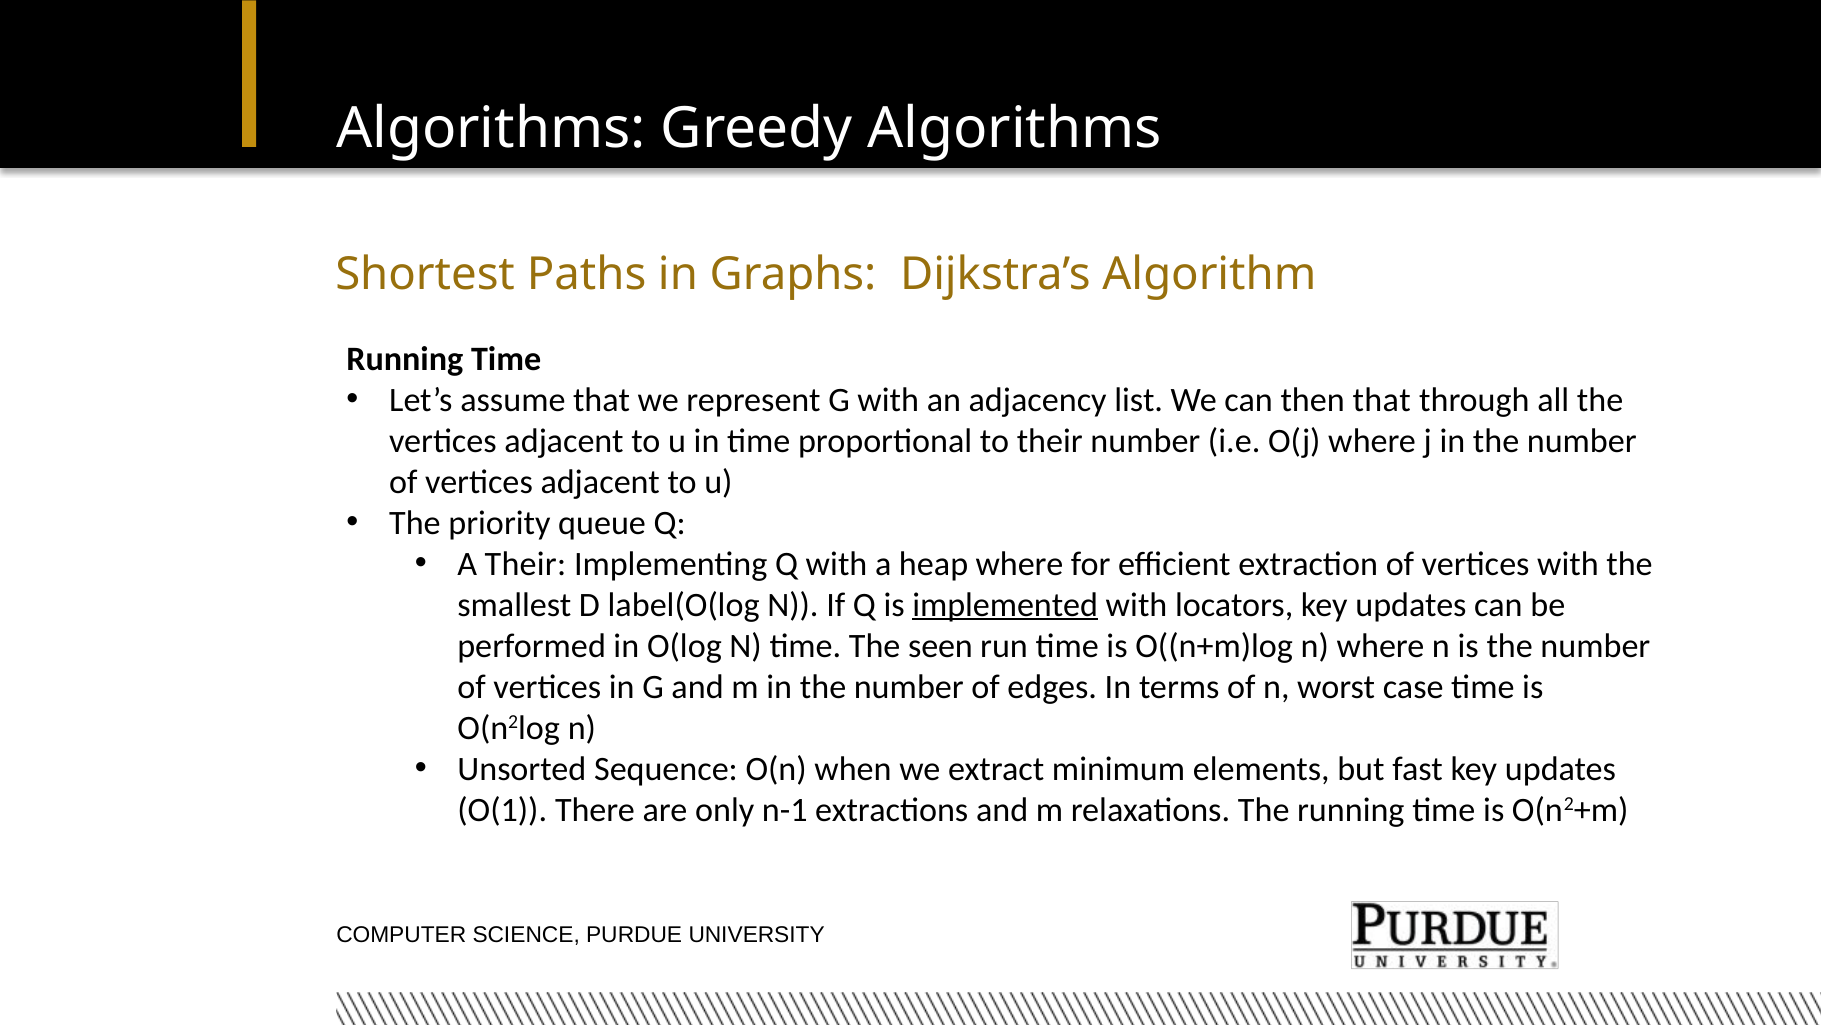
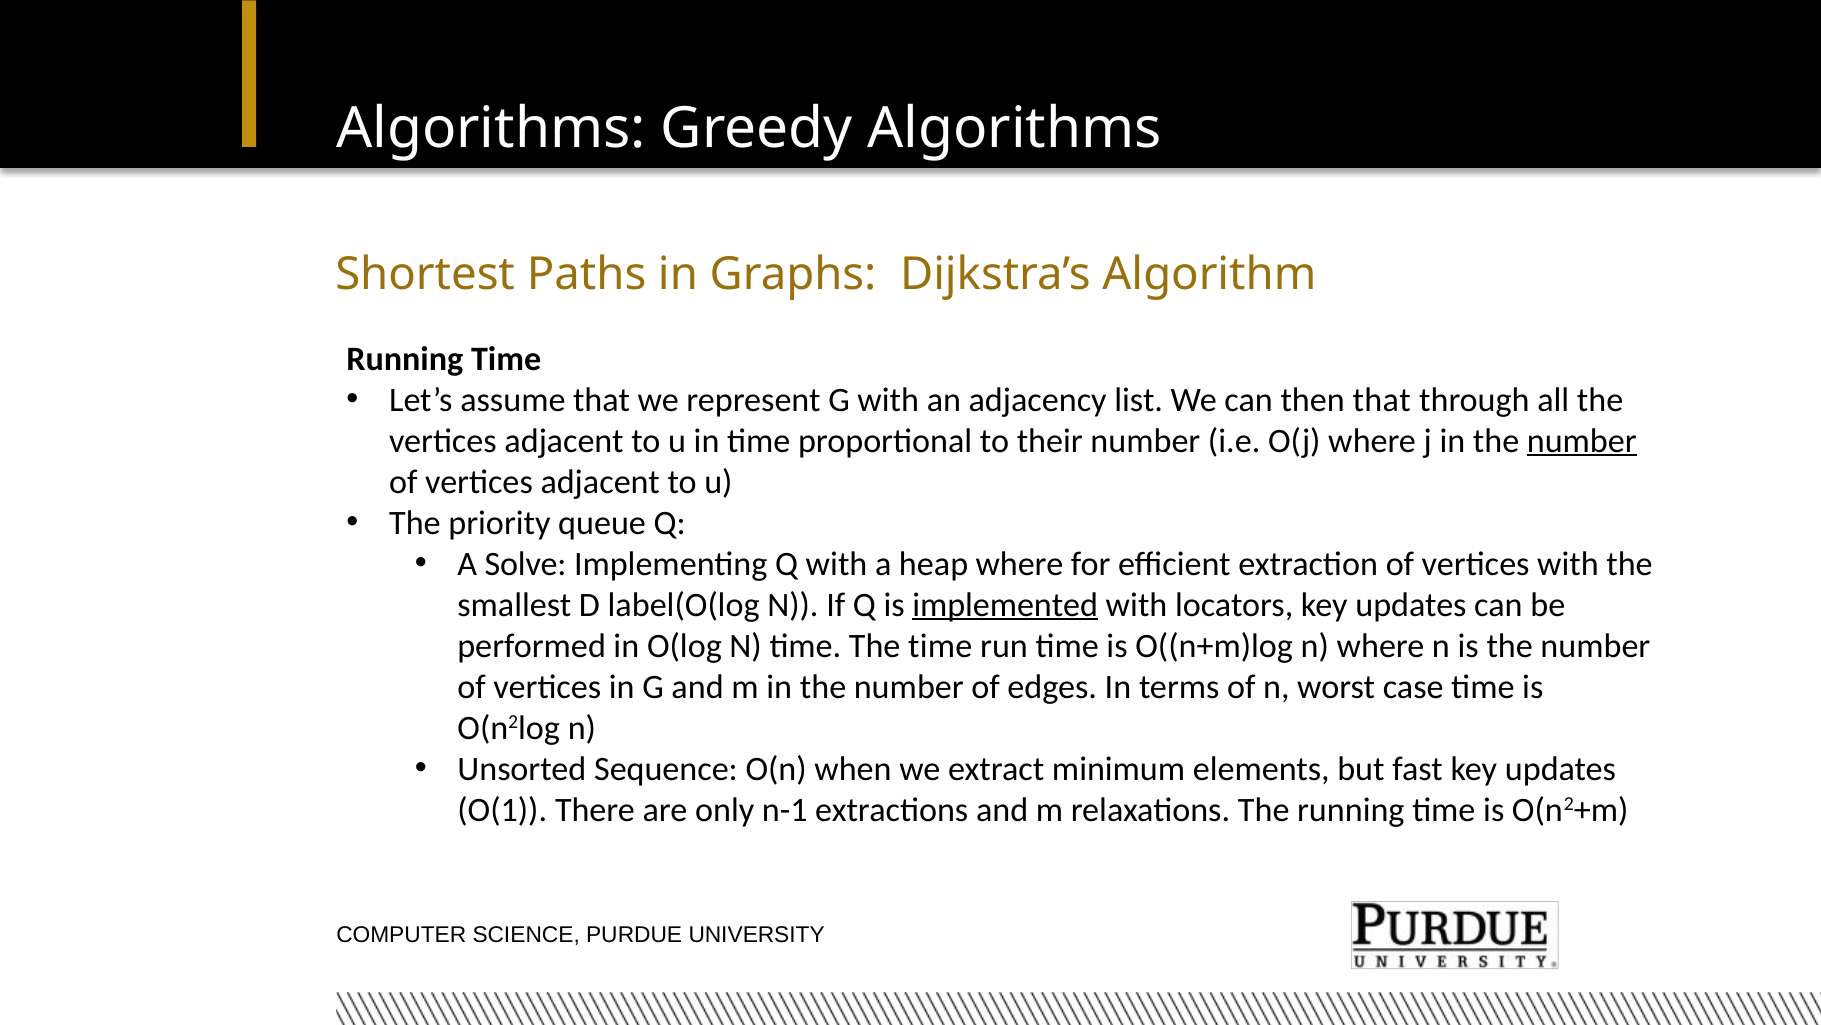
number underline: none -> present (1582, 440)
A Their: Their -> Solve (526, 563)
The seen: seen -> time (940, 645)
